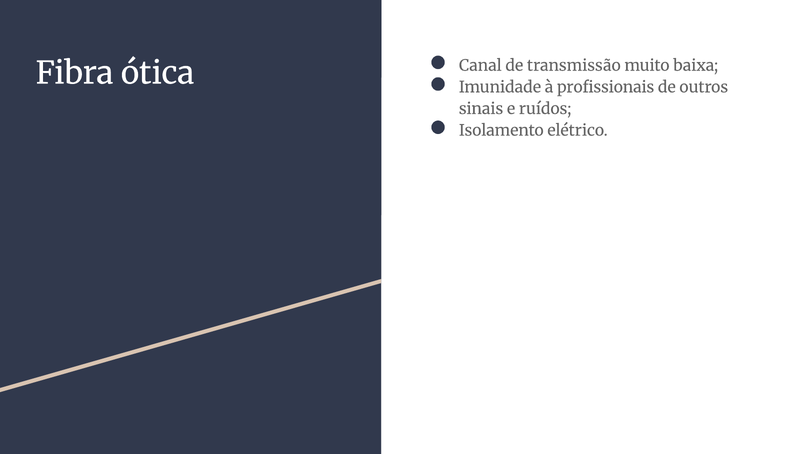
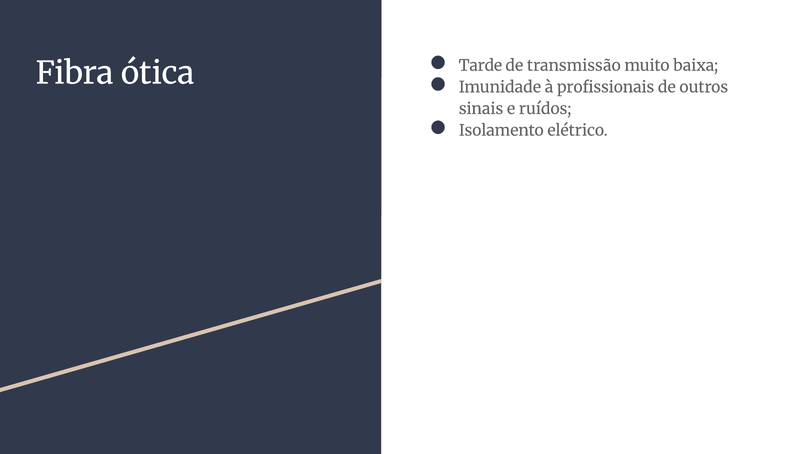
Canal: Canal -> Tarde (480, 66)
